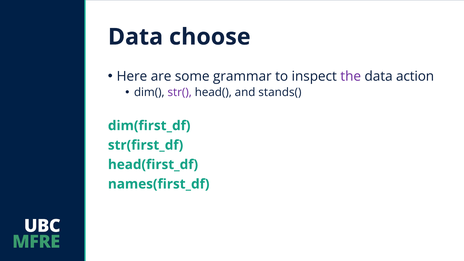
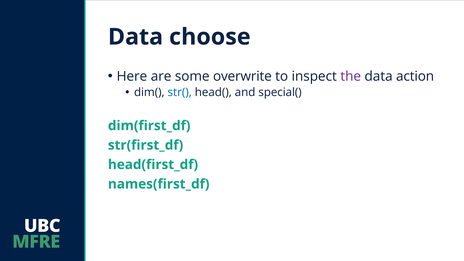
grammar: grammar -> overwrite (242, 76)
str( colour: purple -> blue (180, 92)
stands(: stands( -> special( (280, 92)
